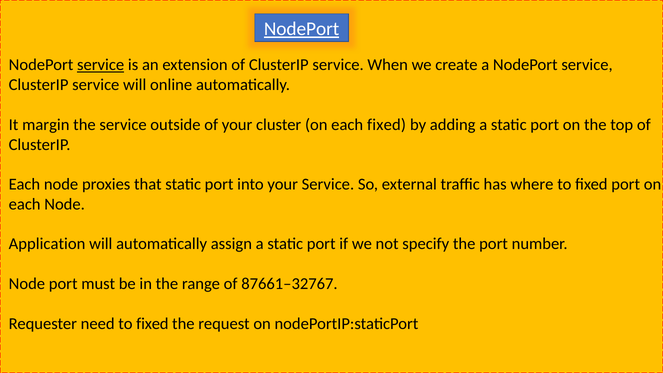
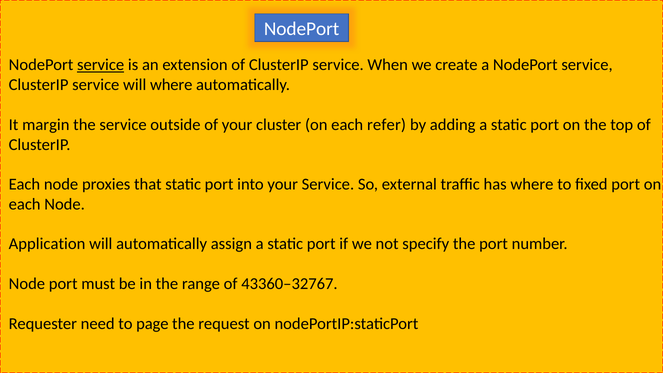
NodePort underline: present -> none (302, 29)
will online: online -> where (171, 85)
each fixed: fixed -> refer (387, 125)
87661–32767: 87661–32767 -> 43360–32767 (289, 284)
need to fixed: fixed -> page (152, 324)
